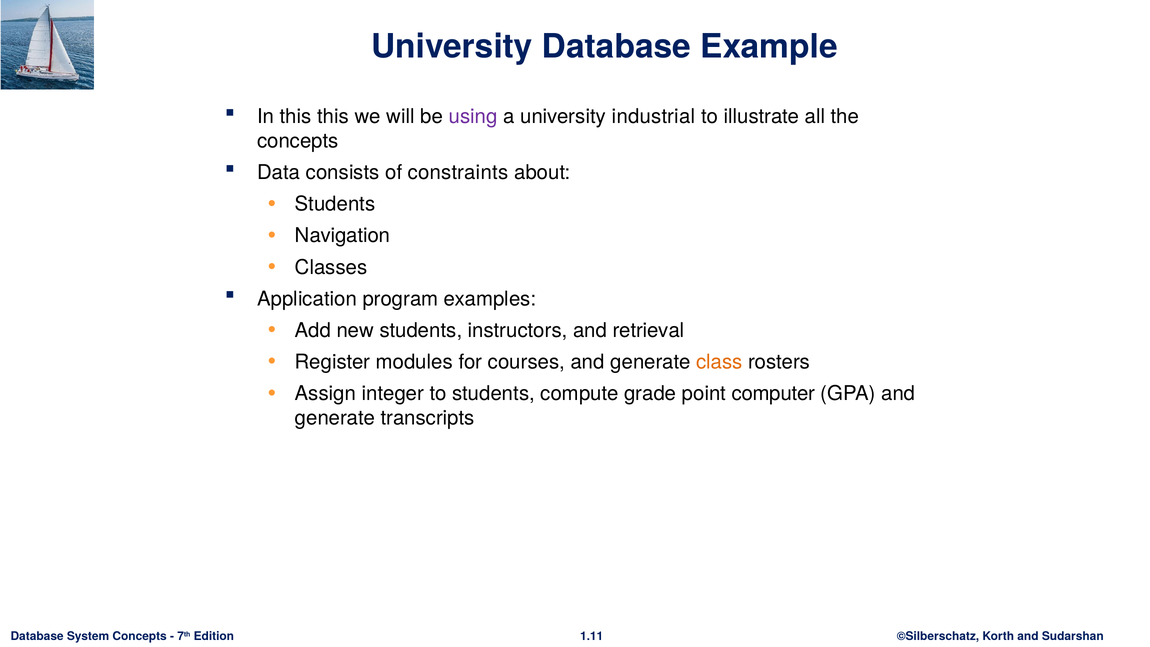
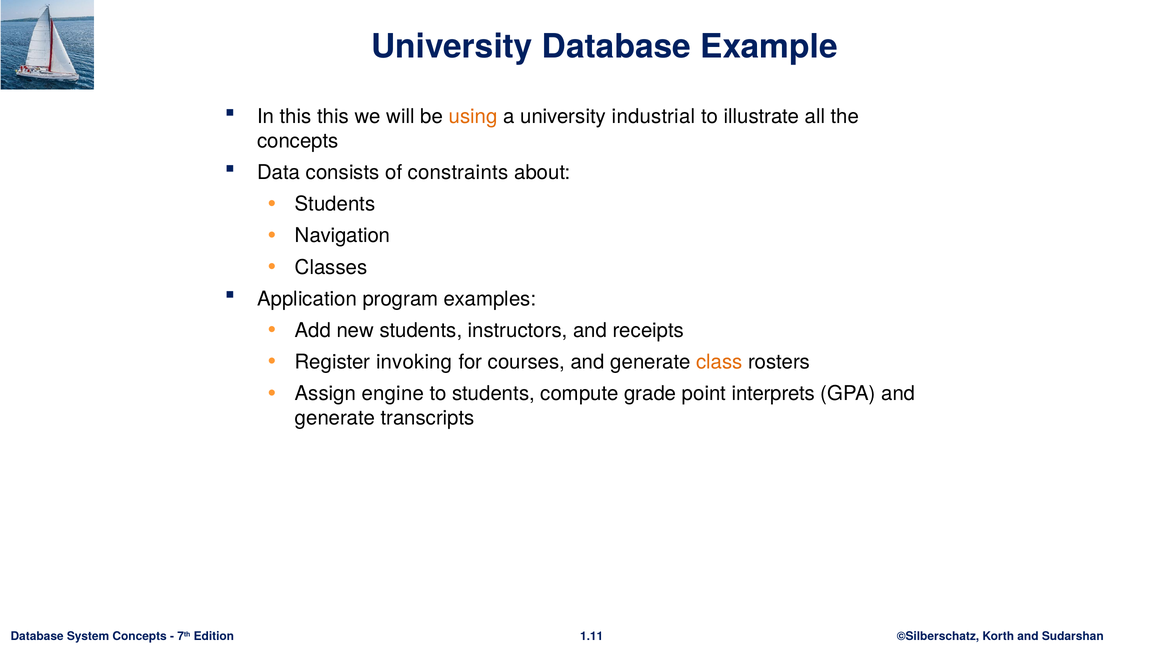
using colour: purple -> orange (473, 117)
retrieval: retrieval -> receipts (648, 330)
modules: modules -> invoking (414, 362)
integer: integer -> engine (393, 394)
computer: computer -> interprets (773, 394)
